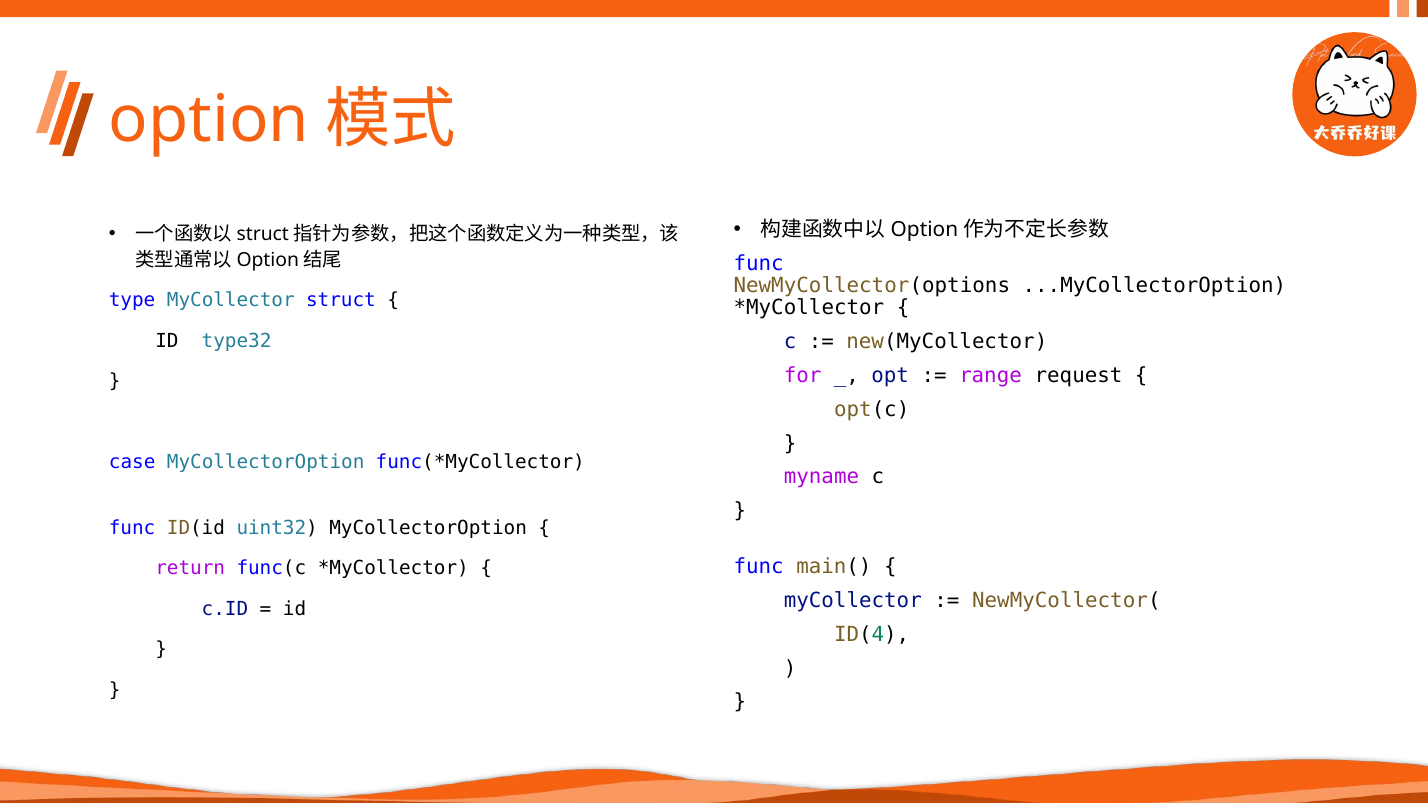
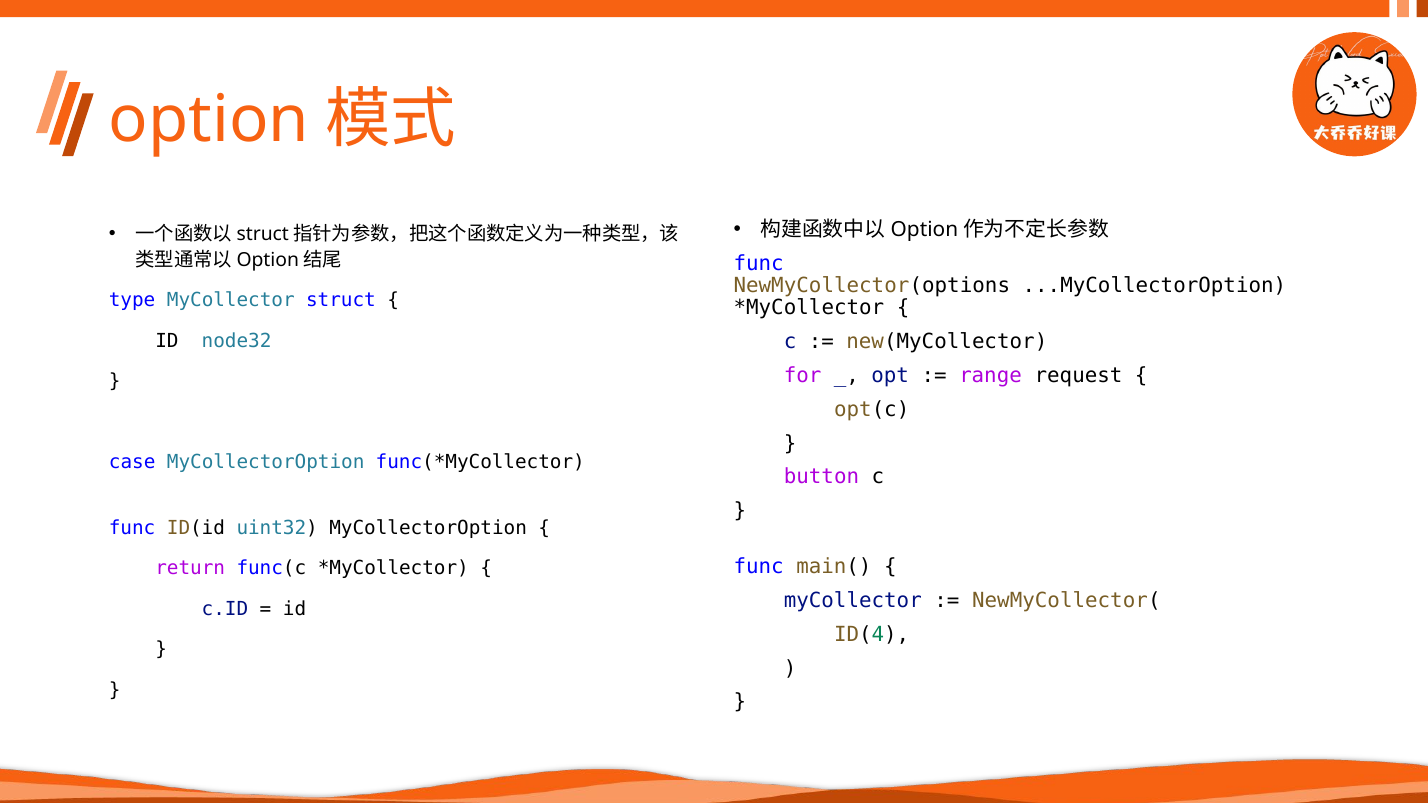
type32: type32 -> node32 (237, 341)
myname: myname -> button (821, 477)
